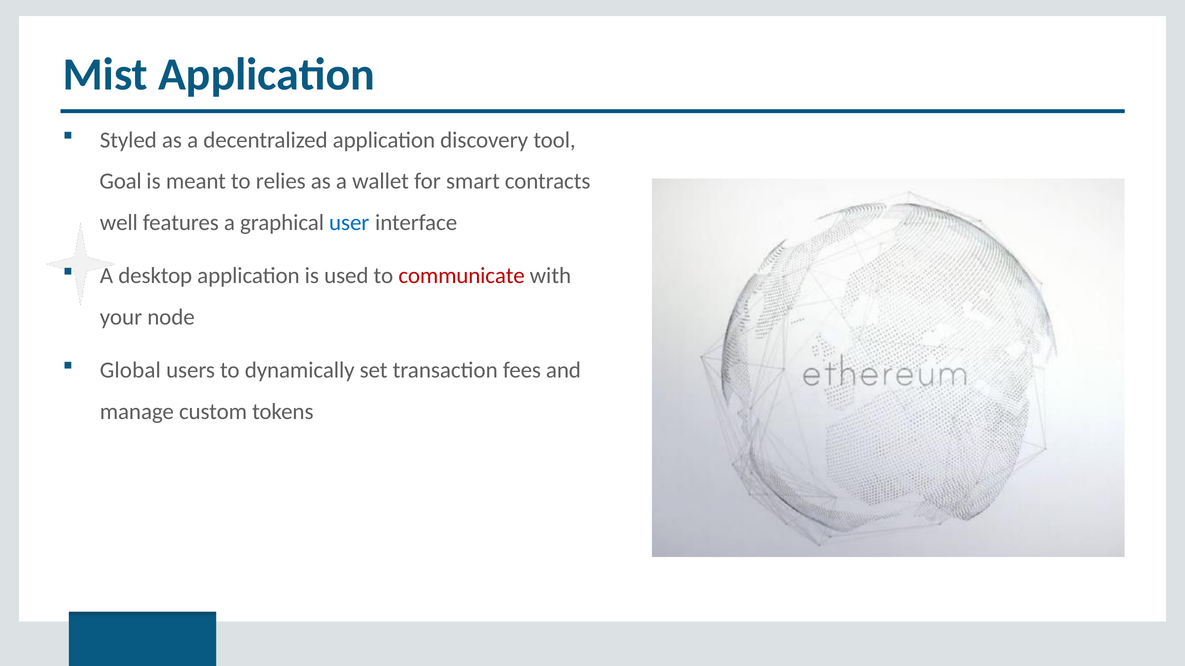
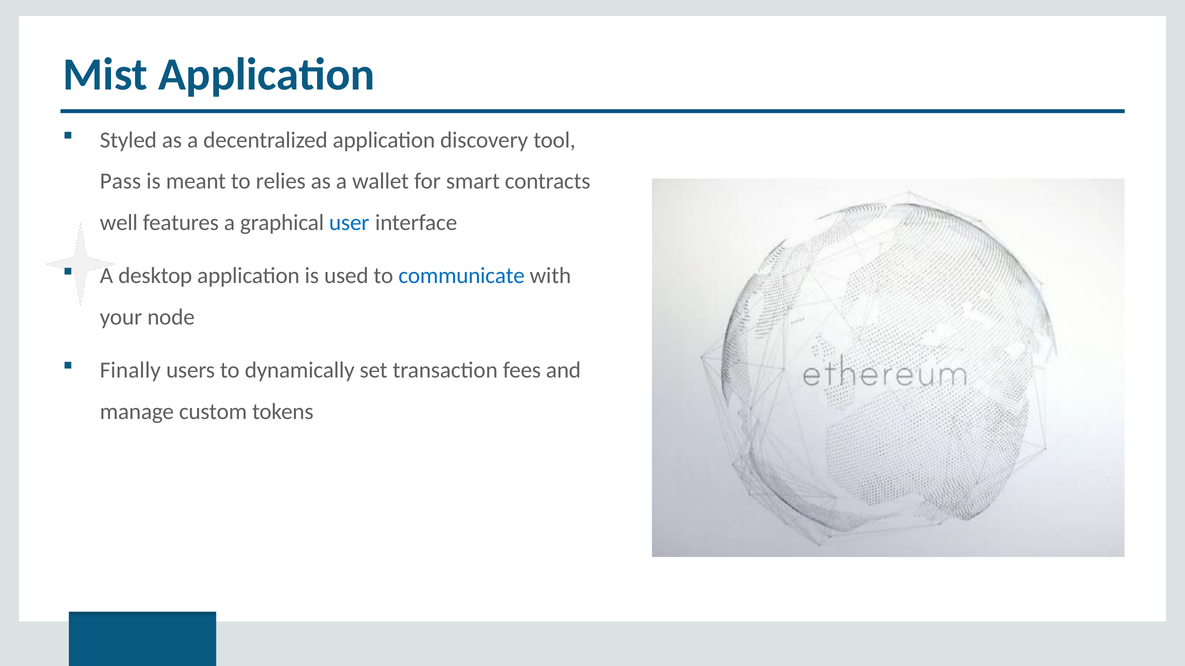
Goal: Goal -> Pass (120, 182)
communicate colour: red -> blue (462, 276)
Global: Global -> Finally (130, 370)
